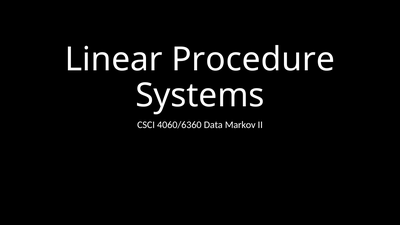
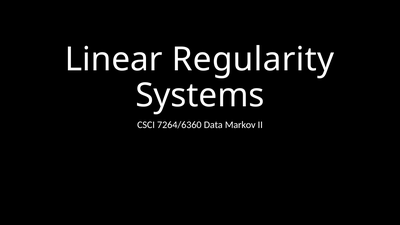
Procedure: Procedure -> Regularity (253, 59)
4060/6360: 4060/6360 -> 7264/6360 (179, 125)
